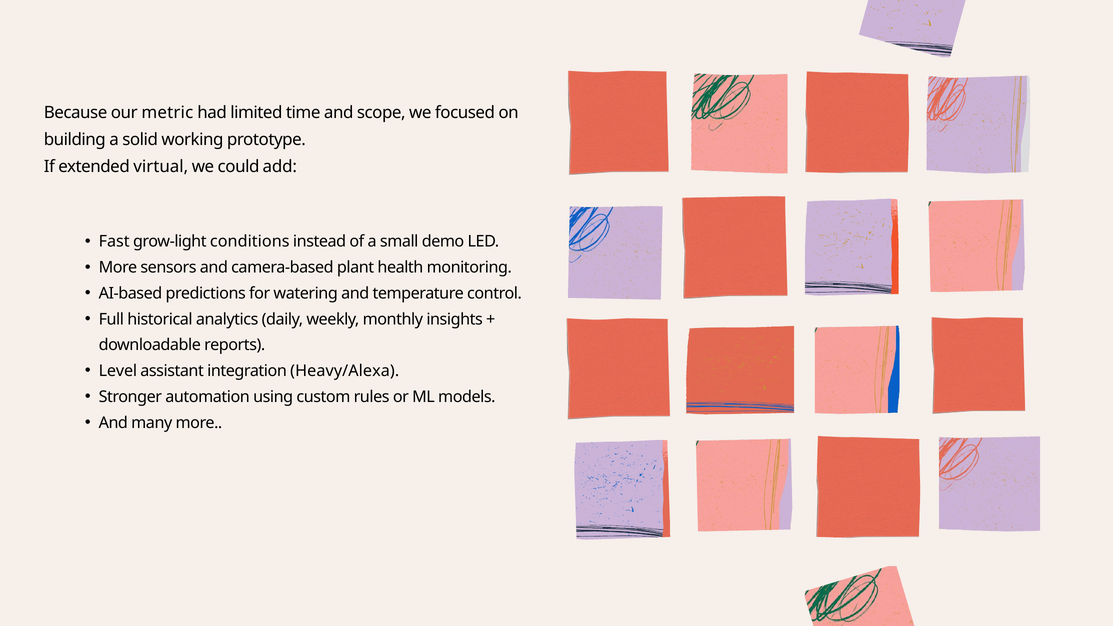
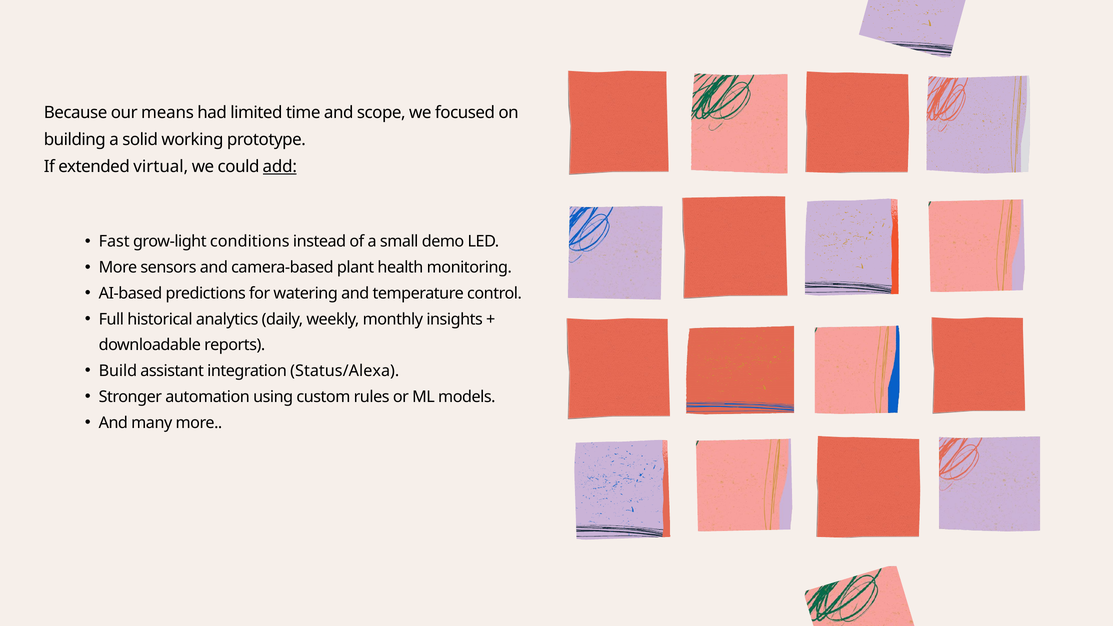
metric: metric -> means (168, 113)
add underline: none -> present (280, 167)
Level: Level -> Build (118, 371)
Heavy/Alexa: Heavy/Alexa -> Status/Alexa (345, 371)
